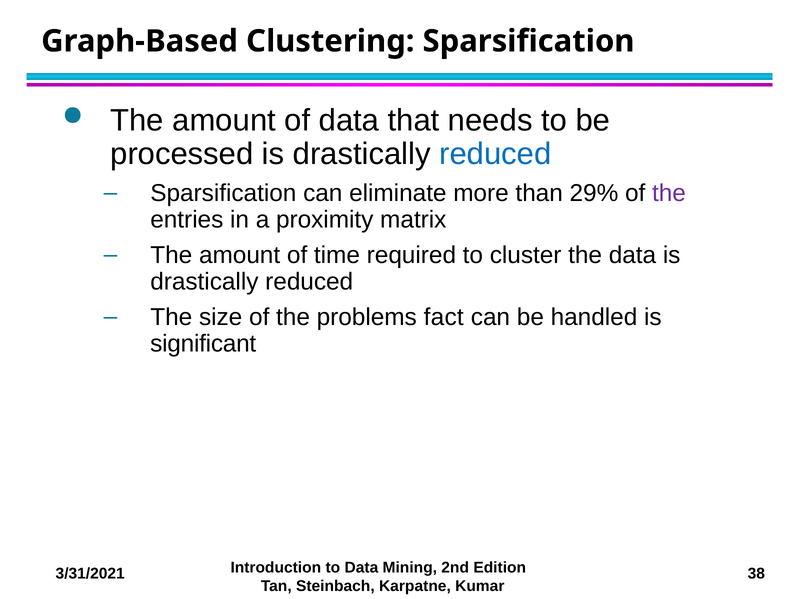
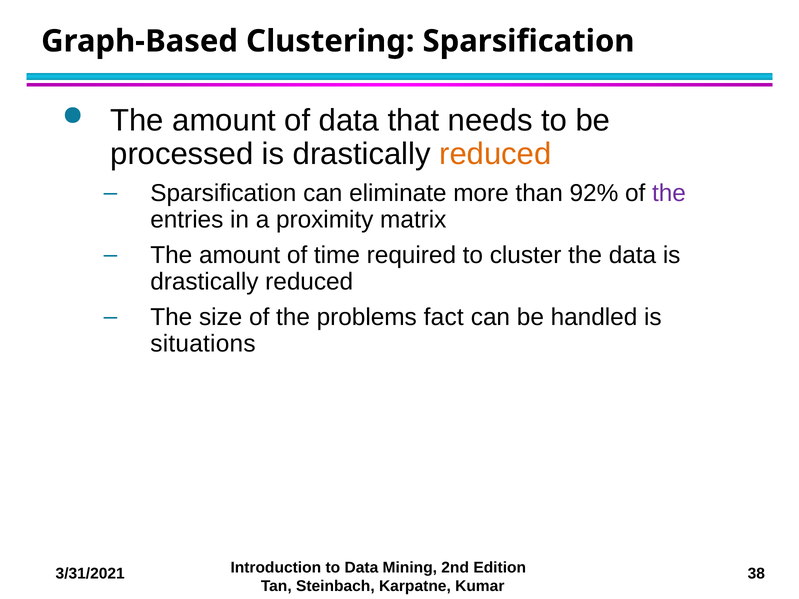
reduced colour: blue -> orange (495, 154)
29%: 29% -> 92% (594, 193)
significant: significant -> situations (203, 344)
